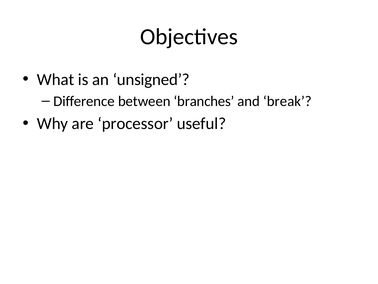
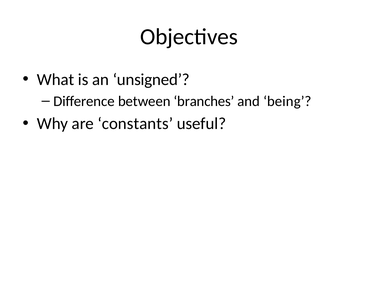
break: break -> being (287, 101)
processor: processor -> constants (135, 123)
